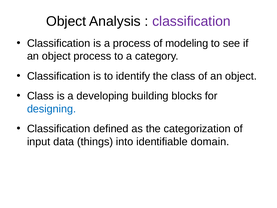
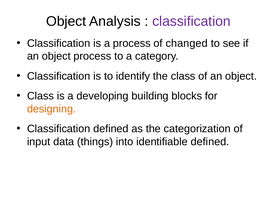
modeling: modeling -> changed (187, 43)
designing colour: blue -> orange (52, 109)
identifiable domain: domain -> defined (210, 142)
